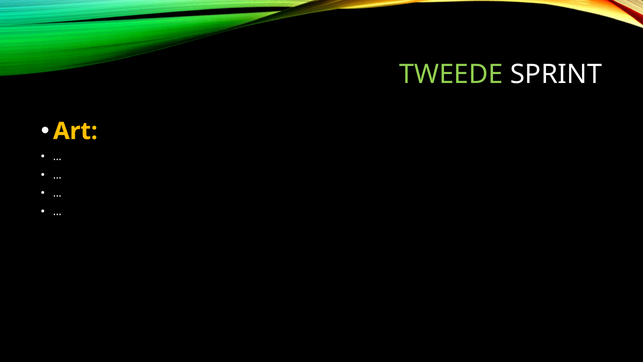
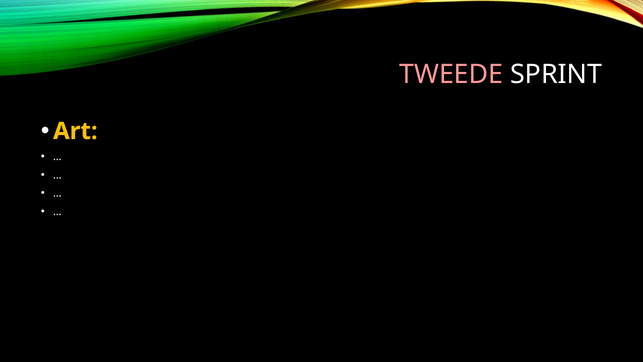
TWEEDE colour: light green -> pink (451, 74)
